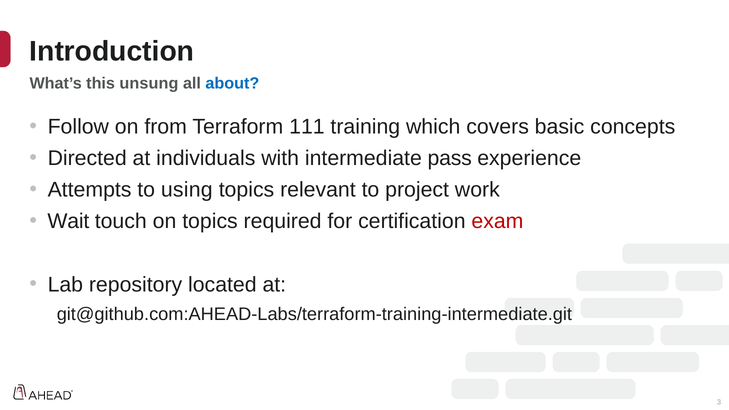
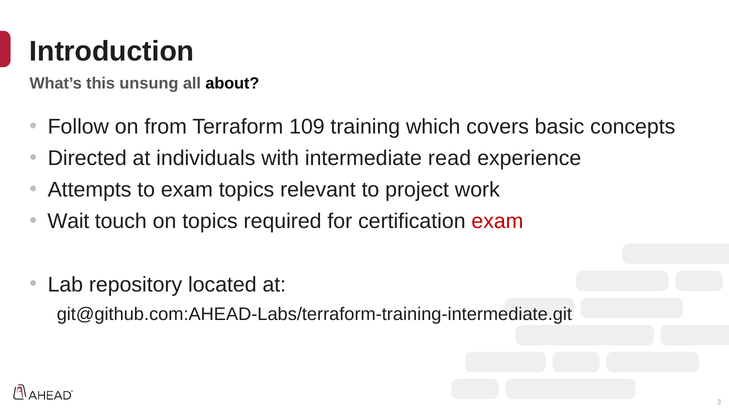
about colour: blue -> black (232, 84)
111: 111 -> 109 (307, 127)
pass: pass -> read (450, 159)
to using: using -> exam (187, 190)
